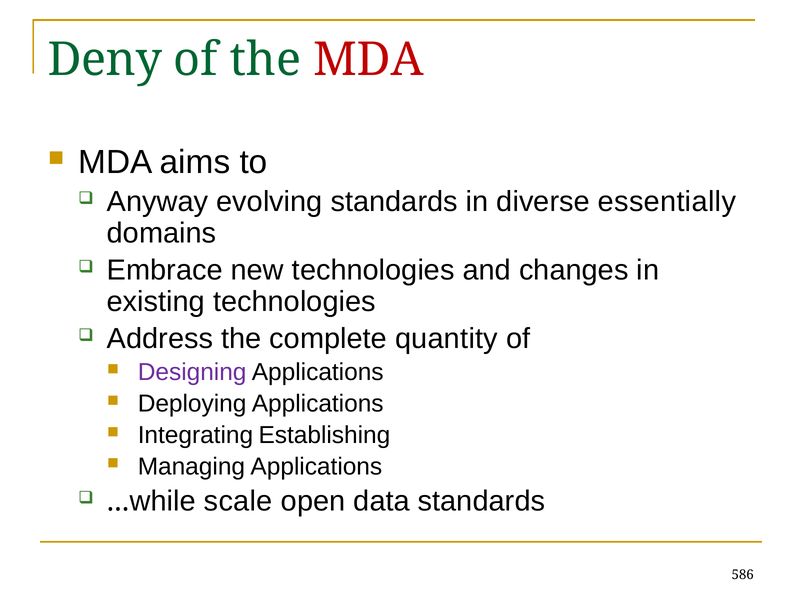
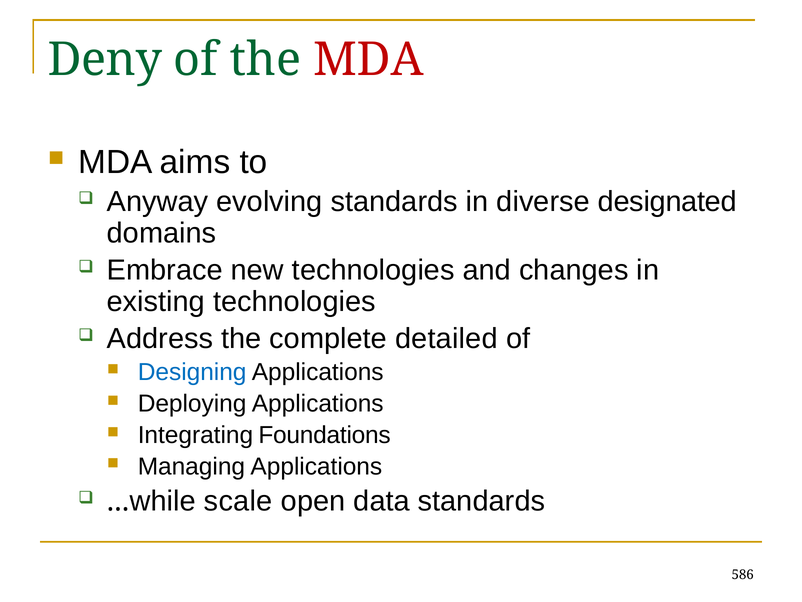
essentially: essentially -> designated (667, 202)
quantity: quantity -> detailed (446, 338)
Designing colour: purple -> blue (192, 372)
Establishing: Establishing -> Foundations (325, 435)
